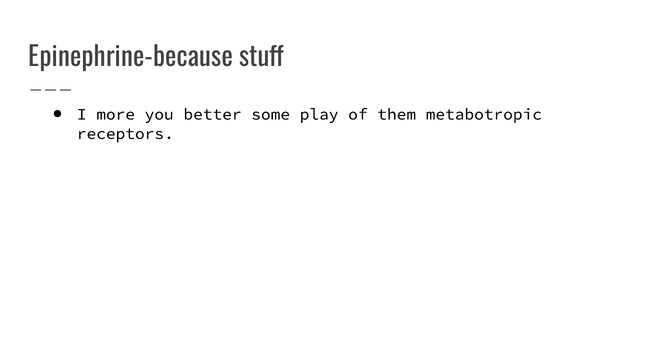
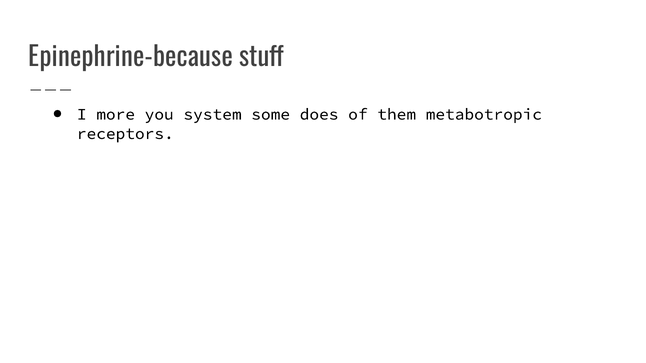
better: better -> system (213, 114)
play: play -> does (319, 114)
